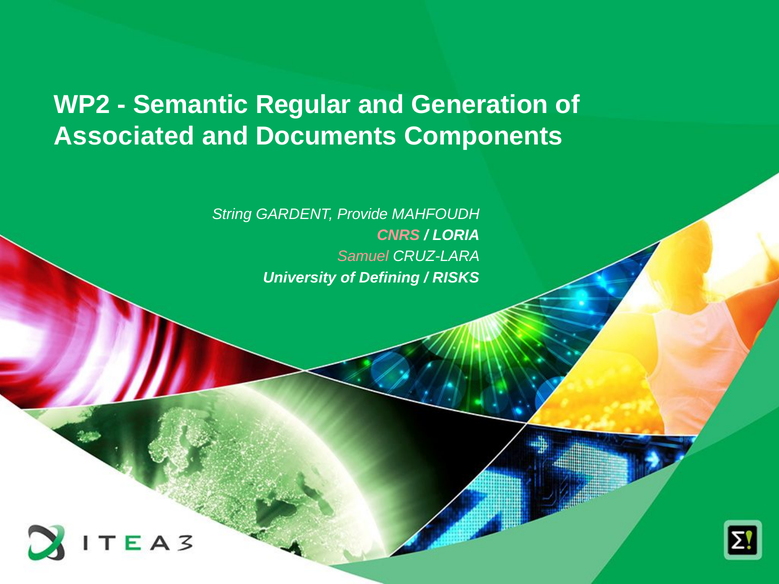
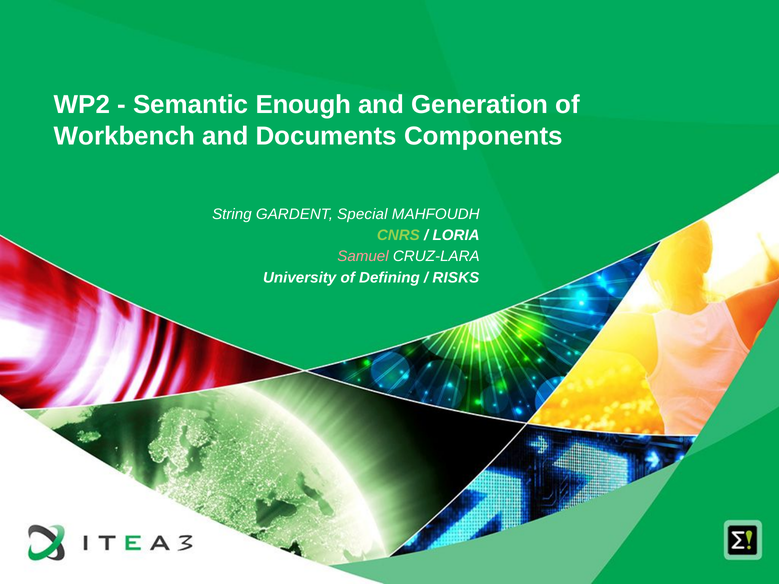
Regular: Regular -> Enough (303, 105)
Associated: Associated -> Workbench (124, 136)
Provide: Provide -> Special (362, 214)
CNRS colour: pink -> light green (398, 235)
